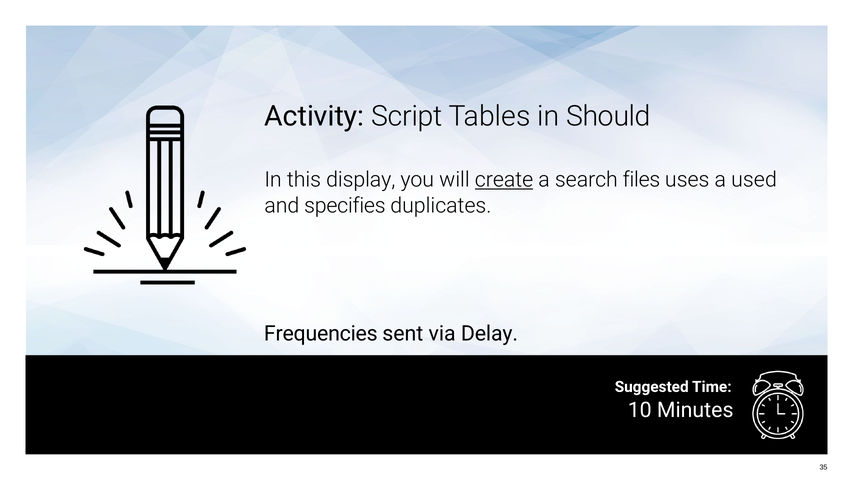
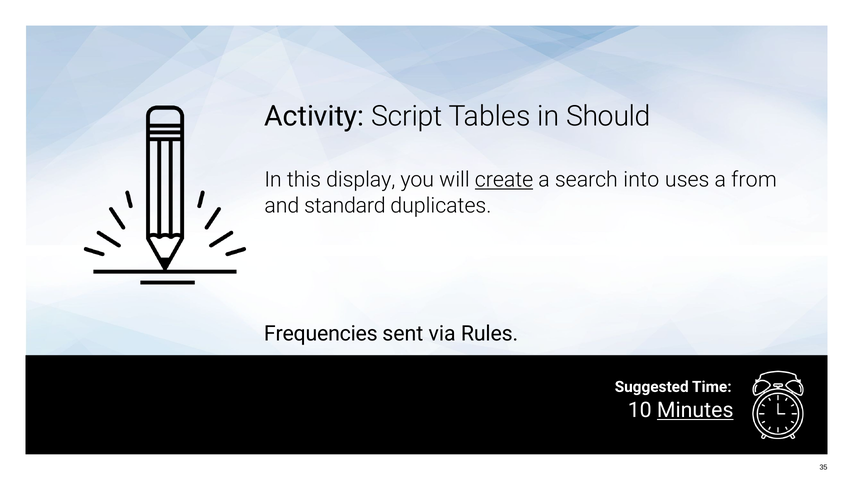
files: files -> into (641, 180)
used: used -> from (754, 180)
specifies: specifies -> standard (345, 205)
Delay: Delay -> Rules (490, 333)
Minutes underline: none -> present (695, 410)
